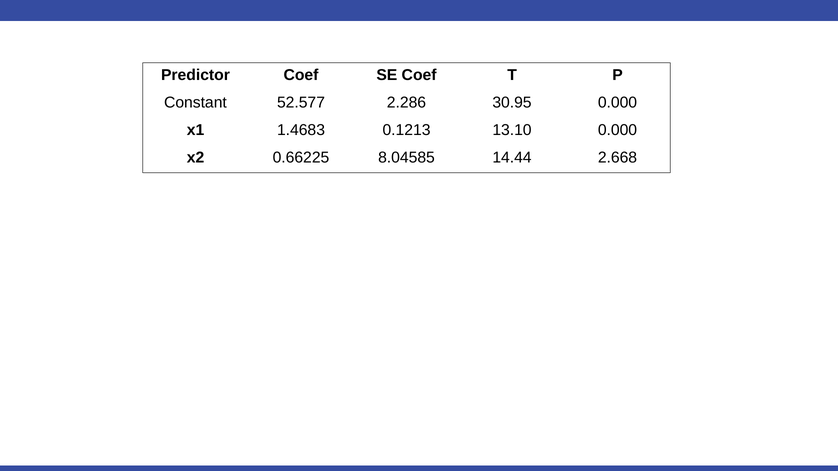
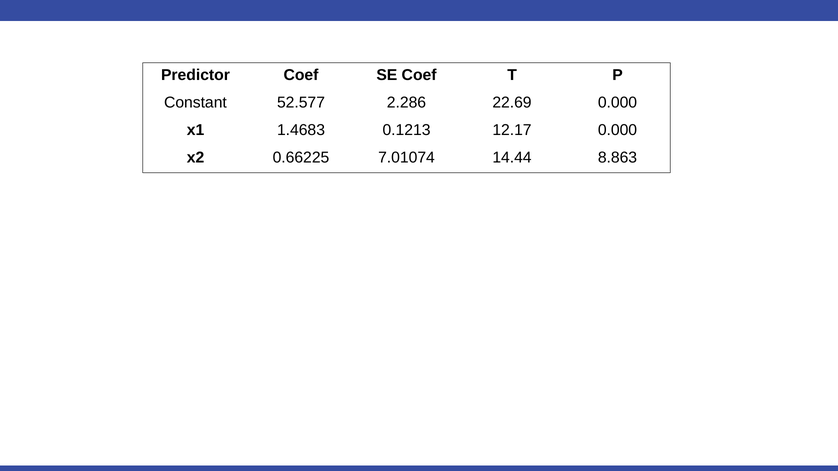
30.95: 30.95 -> 22.69 (512, 103)
13.10: 13.10 -> 12.17 (512, 130)
8.04585: 8.04585 -> 7.01074 (406, 158)
2.668: 2.668 -> 8.863 (617, 158)
